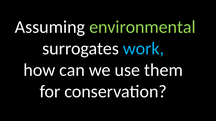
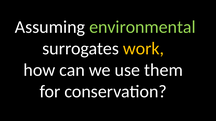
work colour: light blue -> yellow (144, 49)
